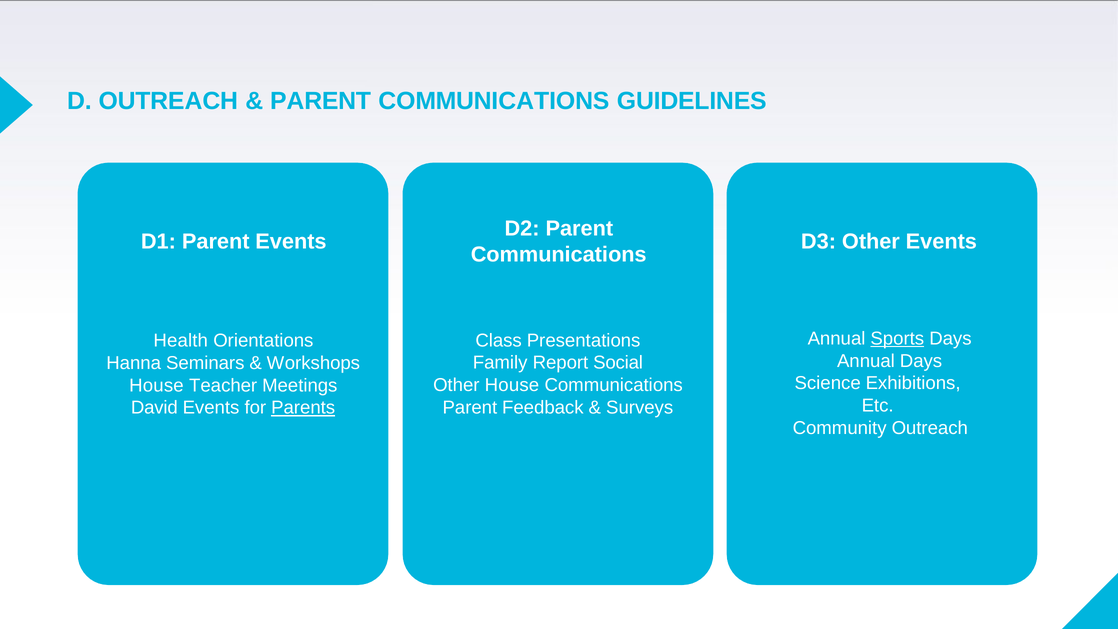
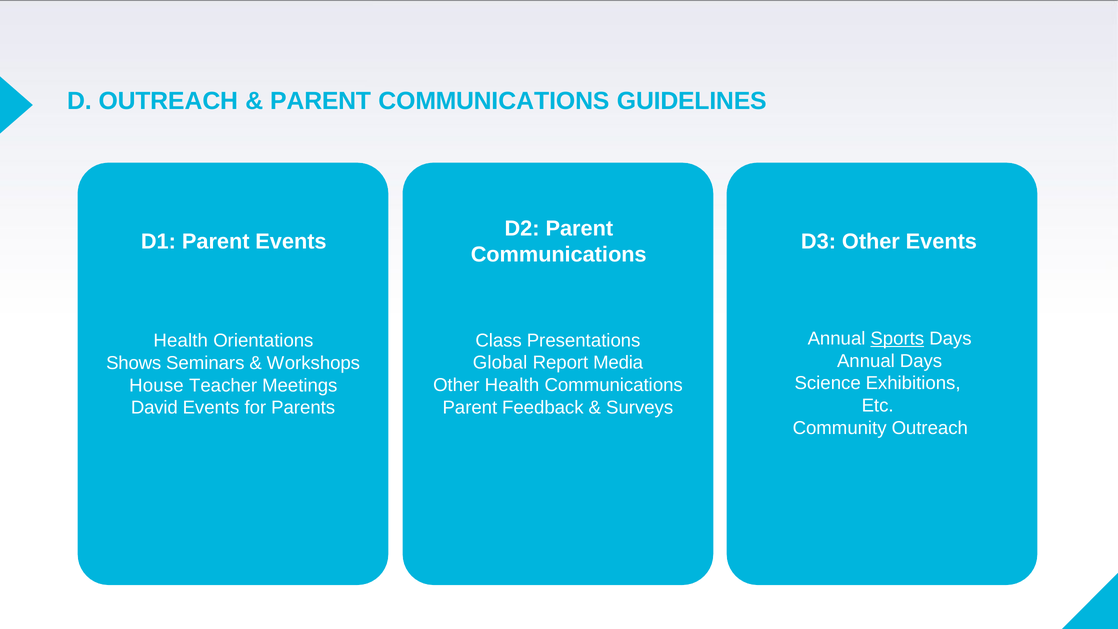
Family: Family -> Global (500, 363)
Social: Social -> Media (618, 363)
Hanna: Hanna -> Shows (134, 363)
Other House: House -> Health (512, 385)
Parents underline: present -> none (303, 408)
